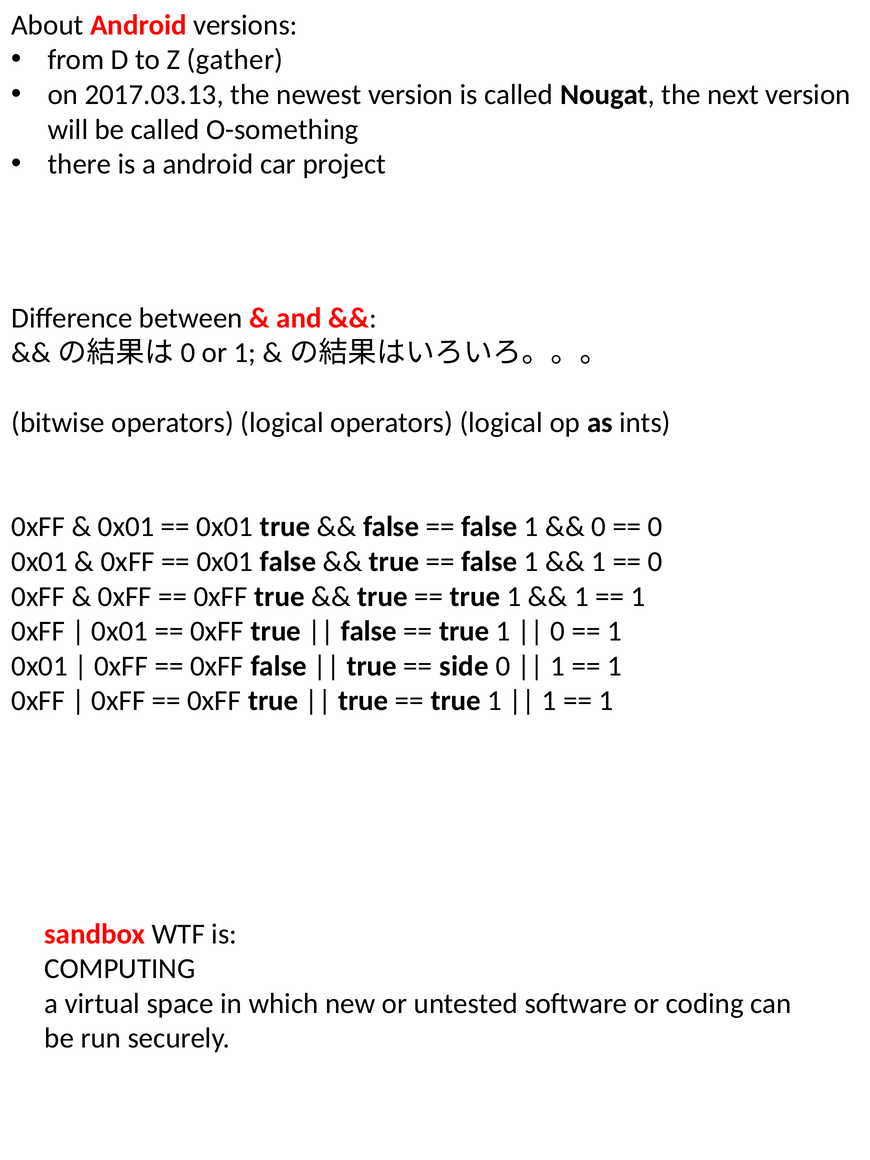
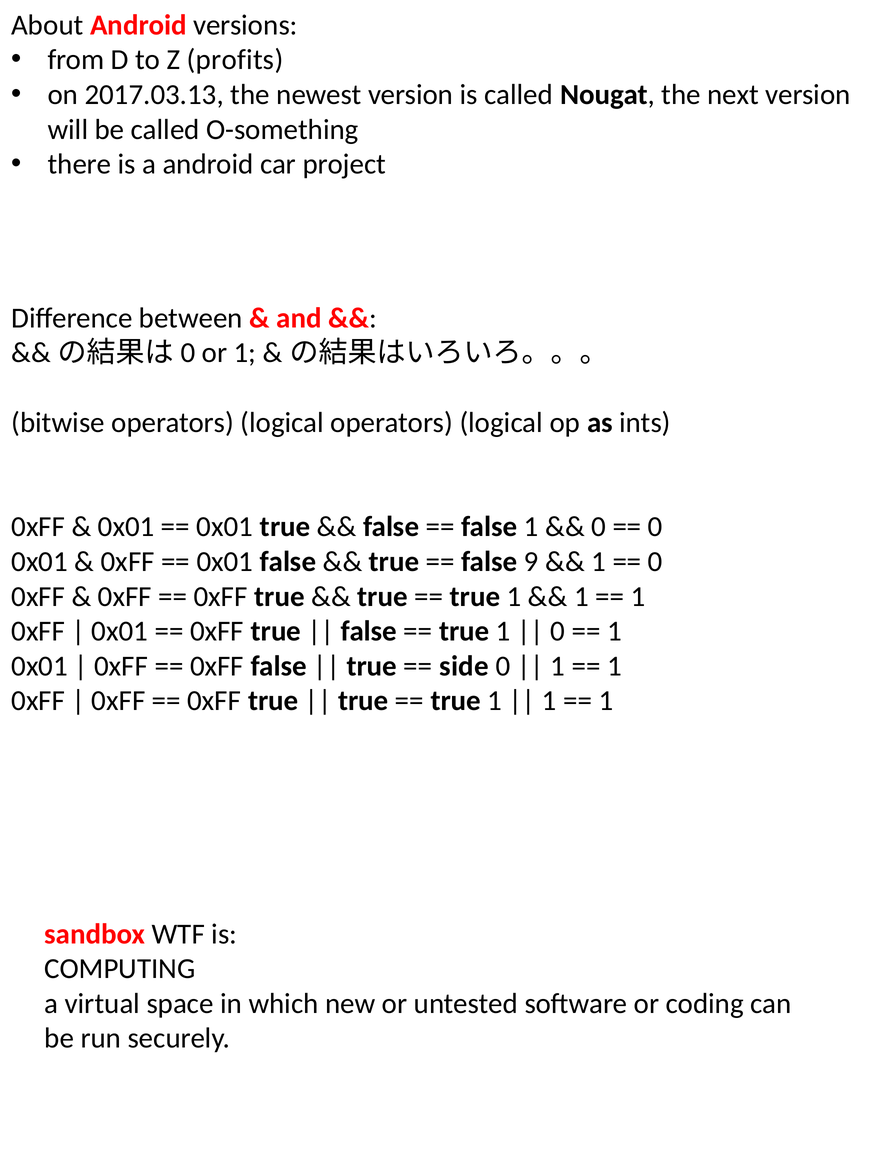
gather: gather -> profits (235, 60)
1: 1 -> 9 (531, 562)
